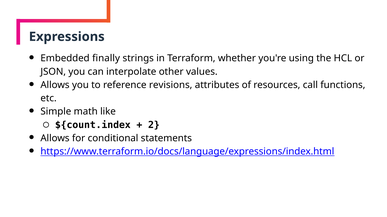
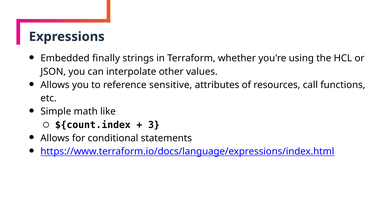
revisions: revisions -> sensitive (171, 85)
2: 2 -> 3 (154, 125)
